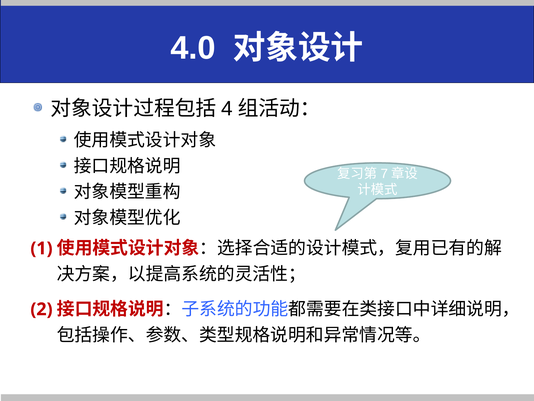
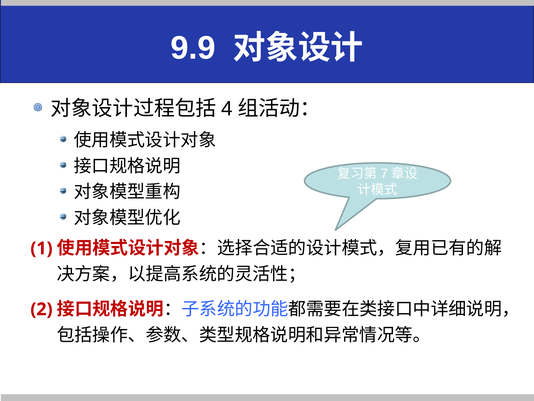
4.0: 4.0 -> 9.9 (193, 48)
